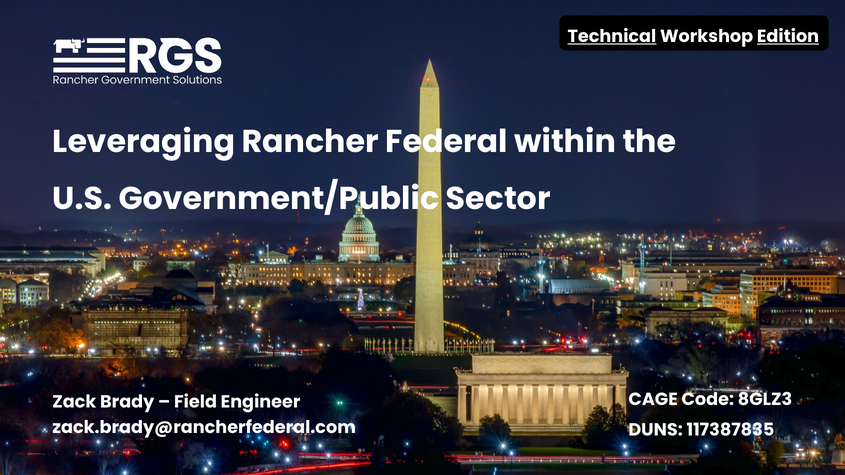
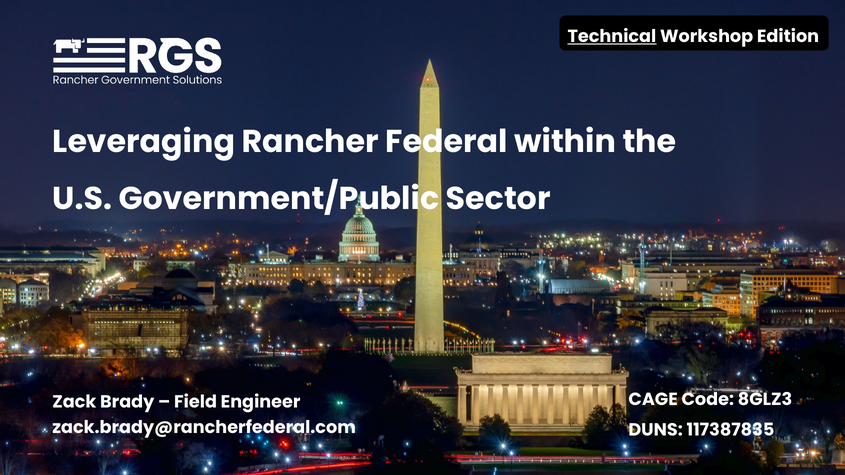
Edition underline: present -> none (788, 36)
